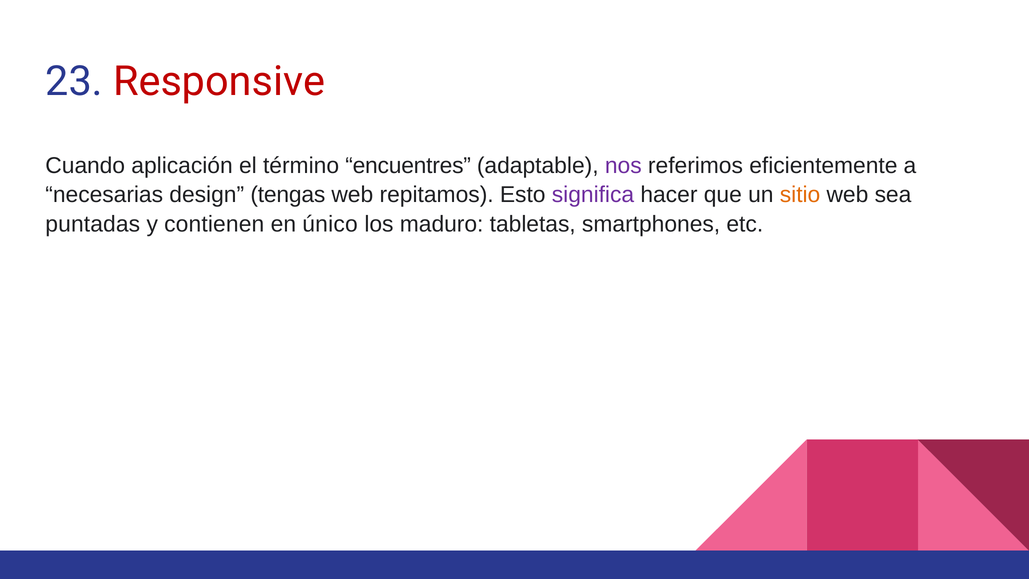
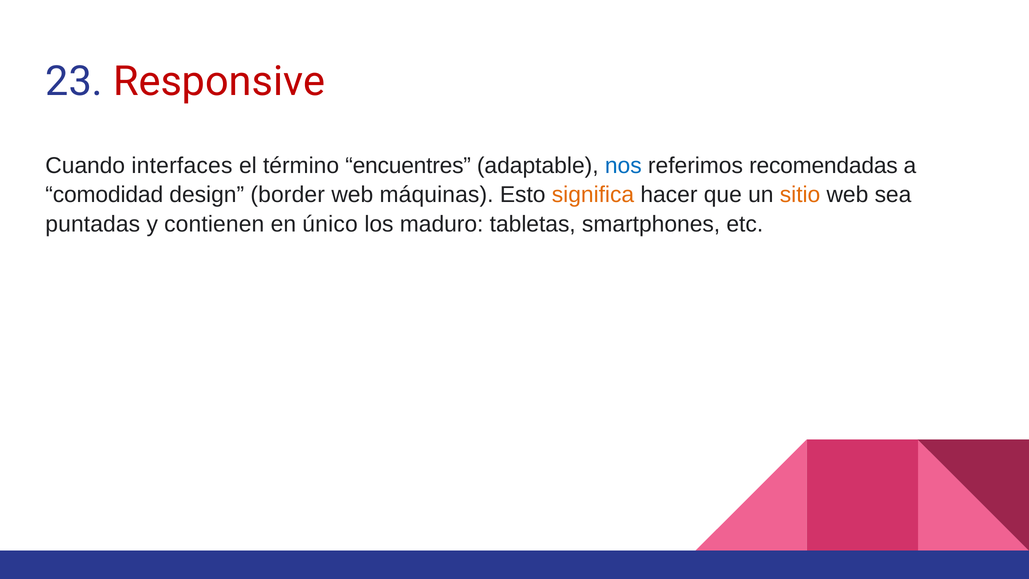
aplicación: aplicación -> interfaces (182, 166)
nos colour: purple -> blue (623, 166)
eficientemente: eficientemente -> recomendadas (823, 166)
necesarias: necesarias -> comodidad (104, 195)
tengas: tengas -> border (288, 195)
repitamos: repitamos -> máquinas (437, 195)
significa colour: purple -> orange (593, 195)
